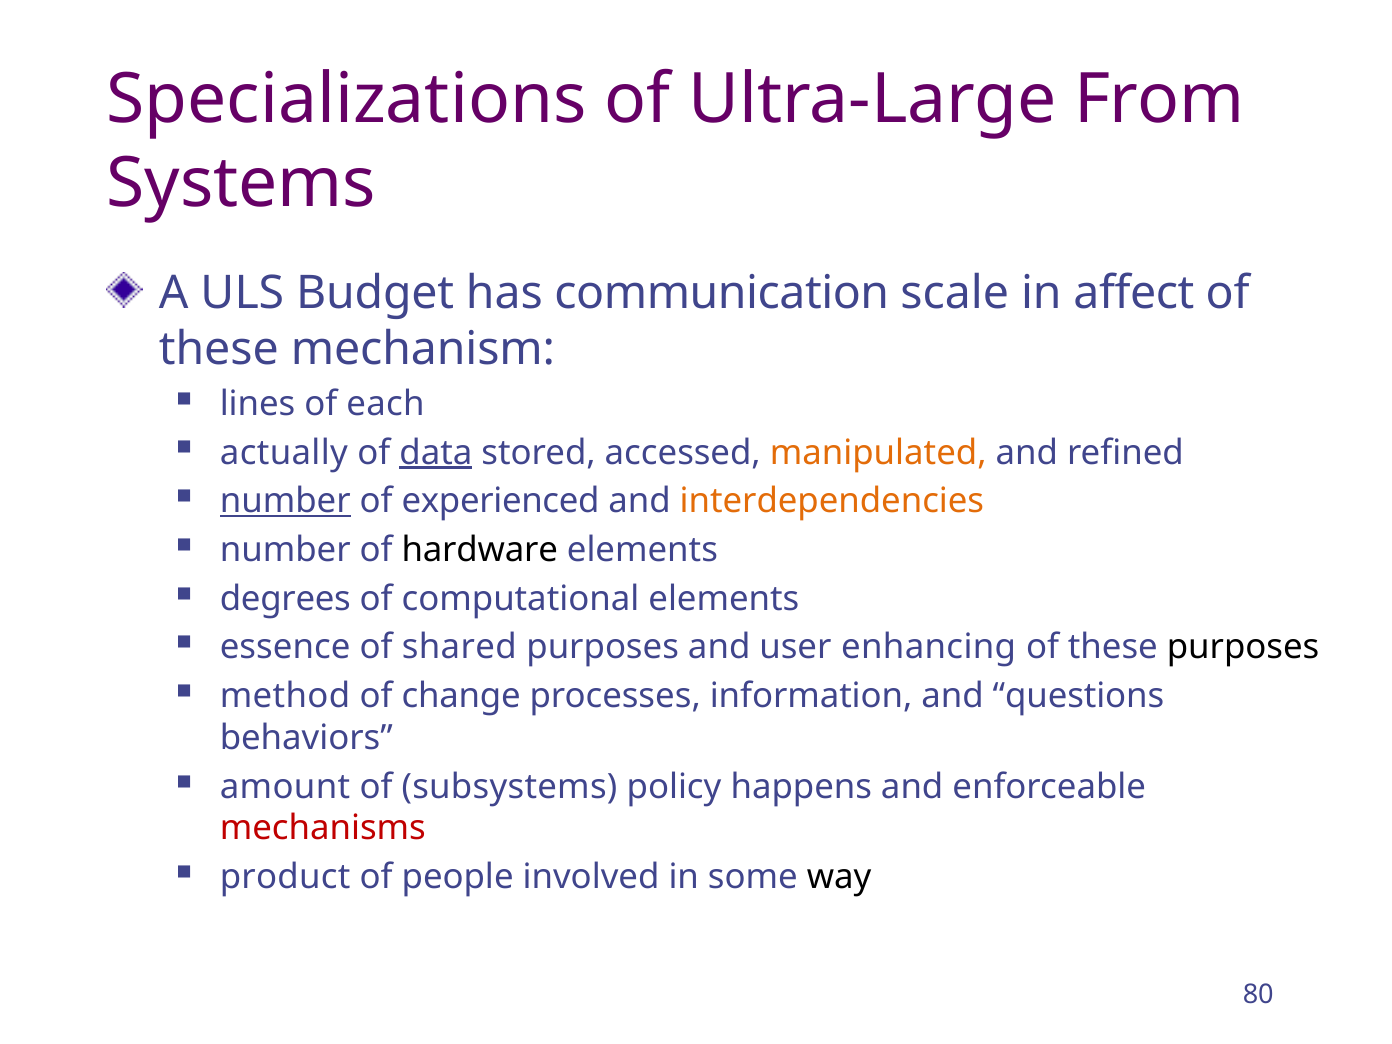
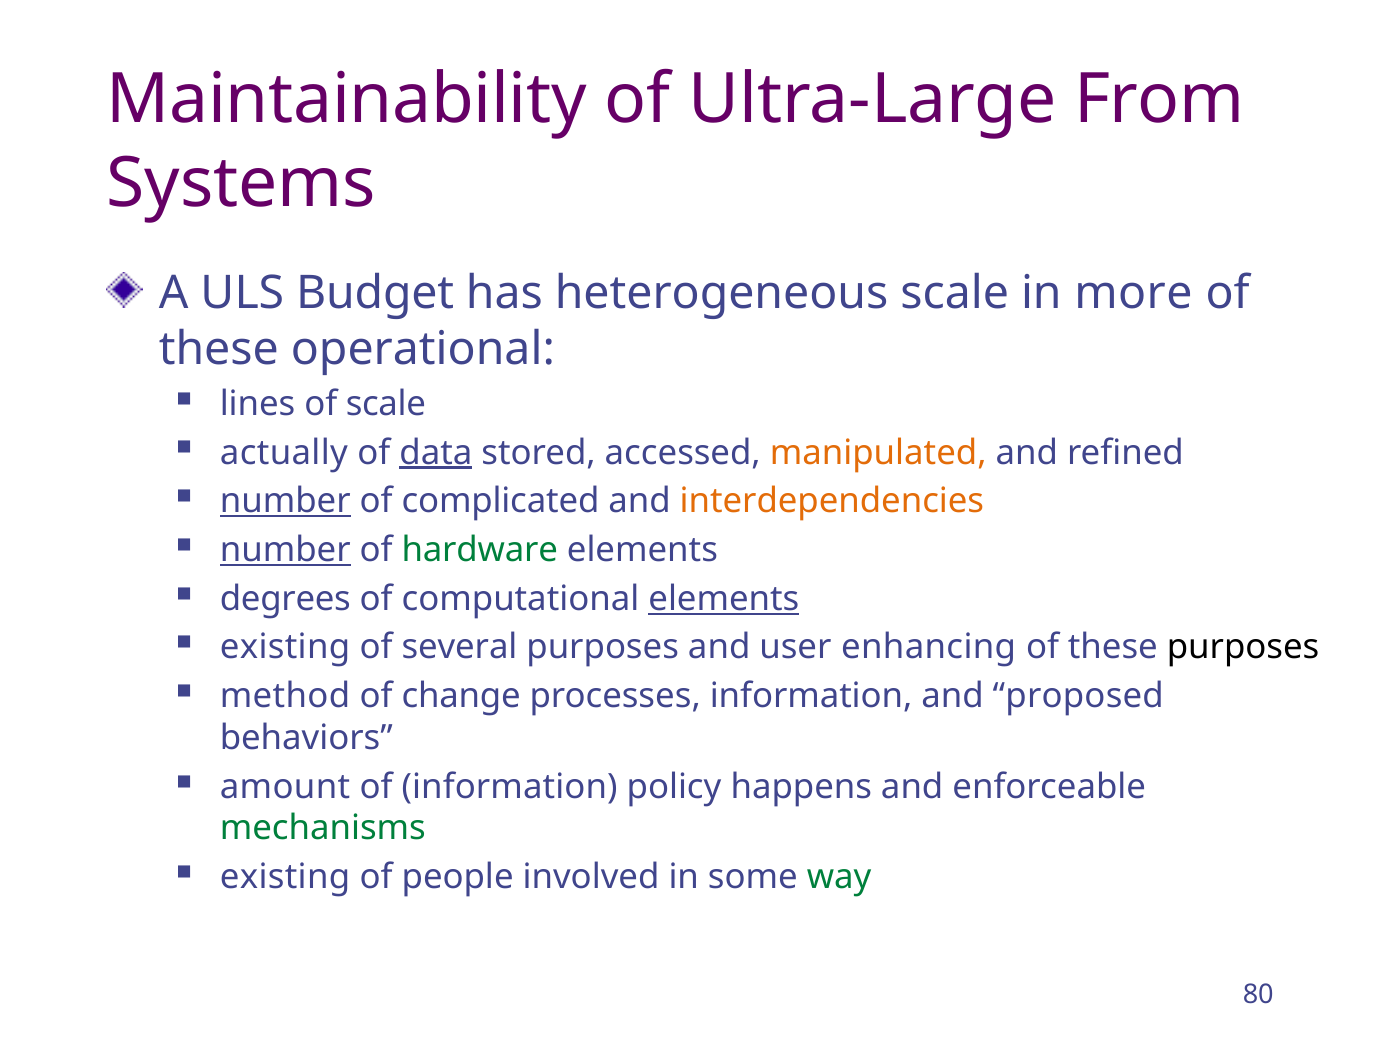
Specializations: Specializations -> Maintainability (347, 100)
communication: communication -> heterogeneous (722, 293)
affect: affect -> more (1133, 293)
mechanism: mechanism -> operational (423, 349)
of each: each -> scale (386, 404)
experienced: experienced -> complicated (500, 501)
number underline: none -> present (285, 550)
hardware colour: black -> green (480, 550)
elements underline: none -> present (724, 599)
essence: essence -> existing (285, 647)
shared: shared -> several (459, 647)
questions: questions -> proposed (1078, 696)
of subsystems: subsystems -> information (510, 787)
mechanisms colour: red -> green (323, 828)
product: product -> existing (285, 877)
way colour: black -> green (839, 877)
